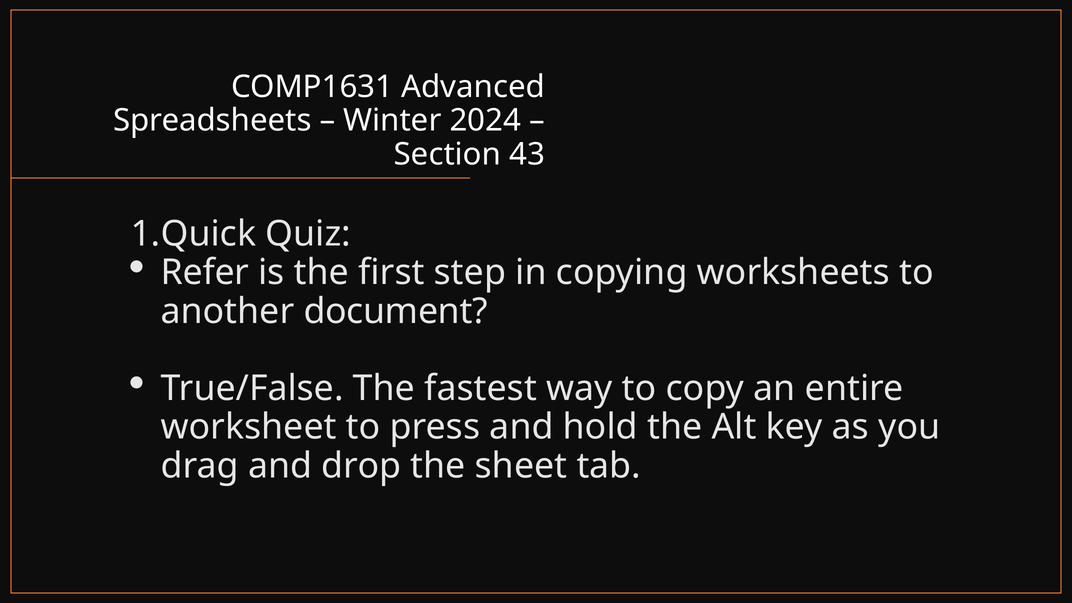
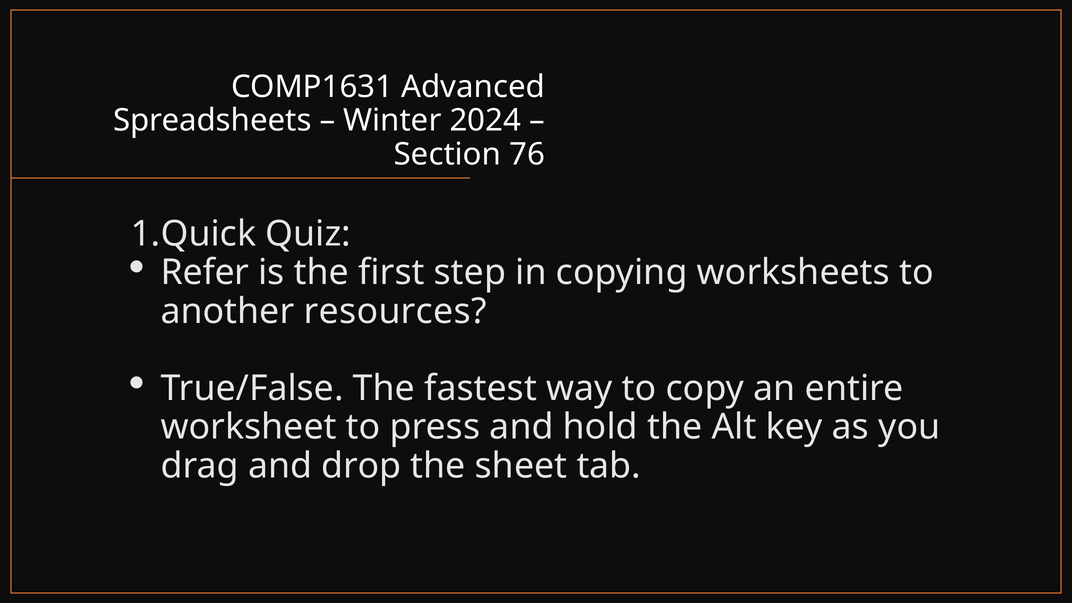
43: 43 -> 76 (527, 154)
document: document -> resources (395, 311)
